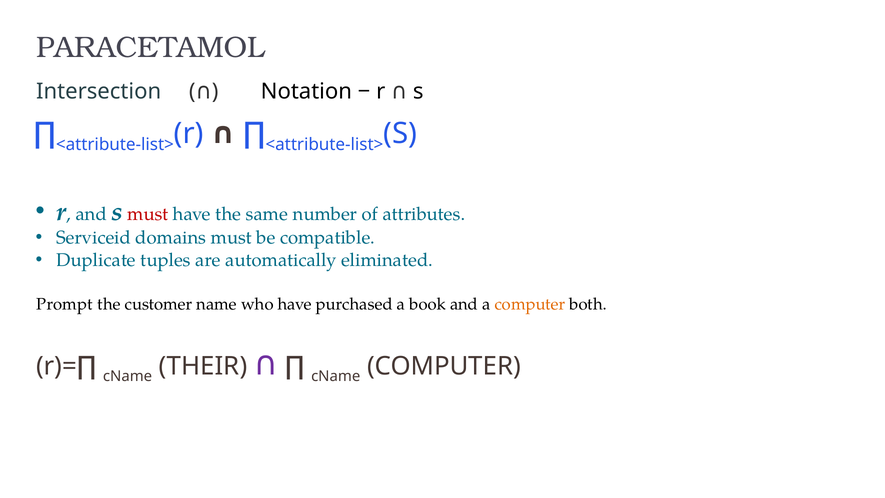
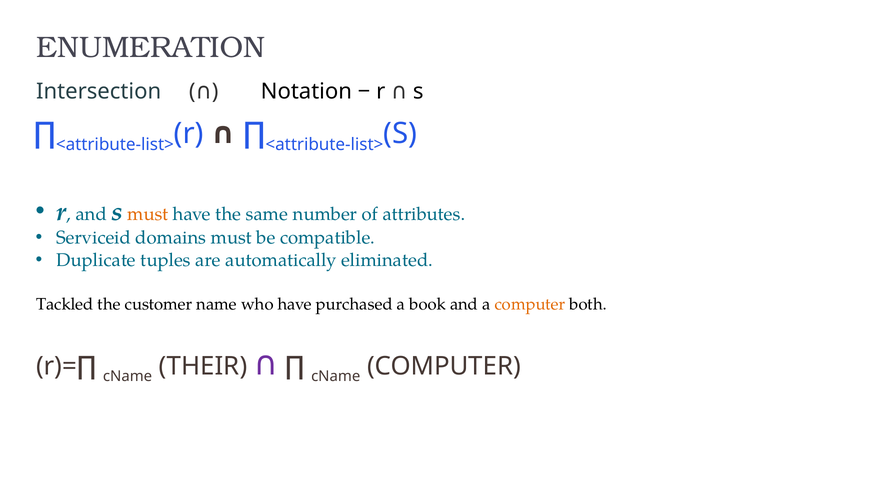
PARACETAMOL: PARACETAMOL -> ENUMERATION (151, 47)
must colour: red -> orange (148, 214)
Prompt: Prompt -> Tackled (65, 304)
